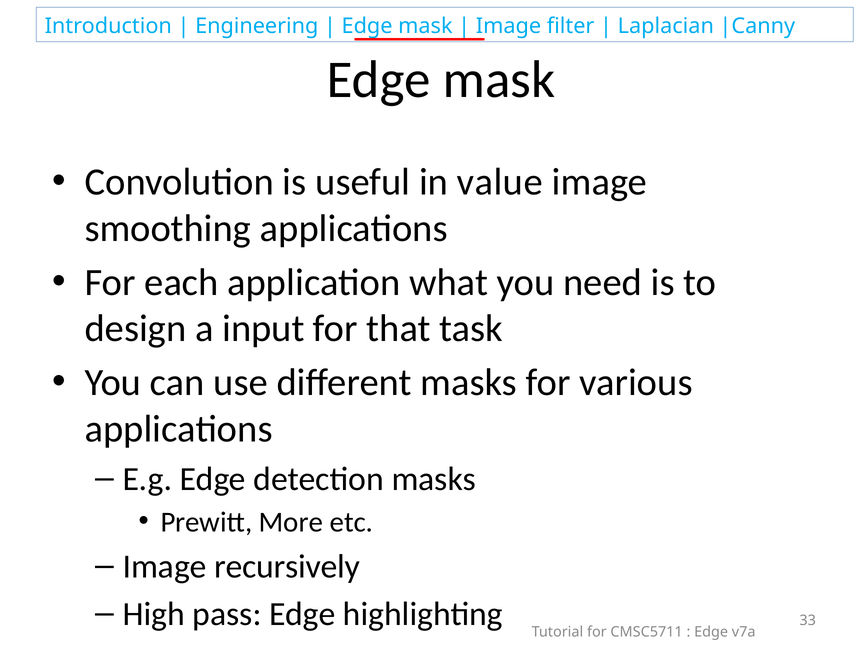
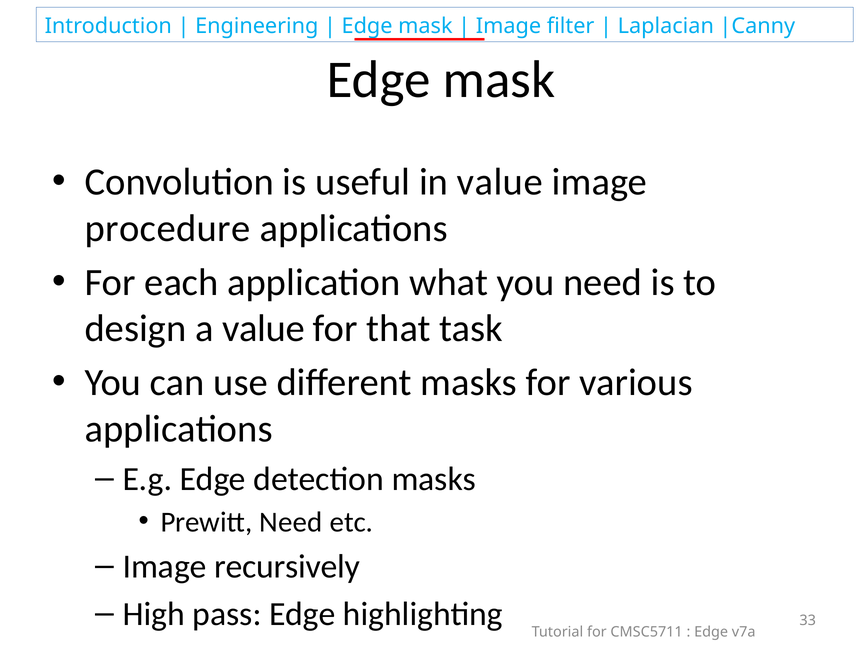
smoothing: smoothing -> procedure (168, 228)
a input: input -> value (264, 329)
Prewitt More: More -> Need (291, 522)
